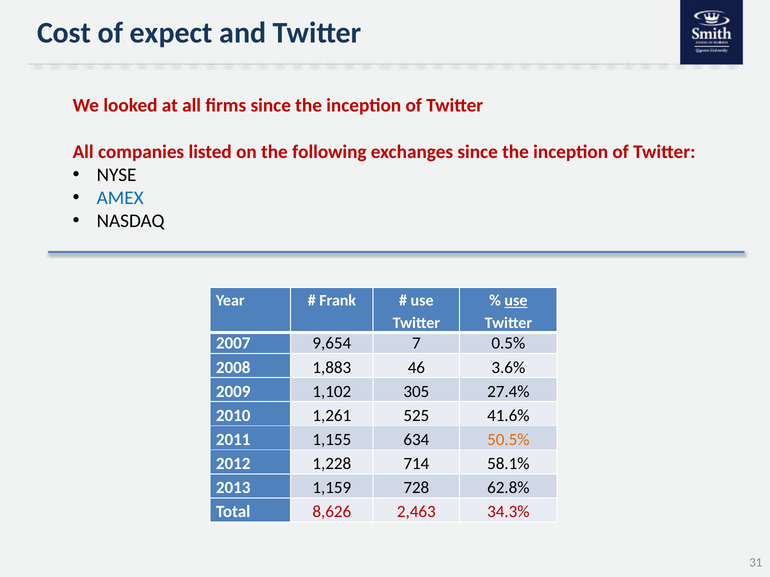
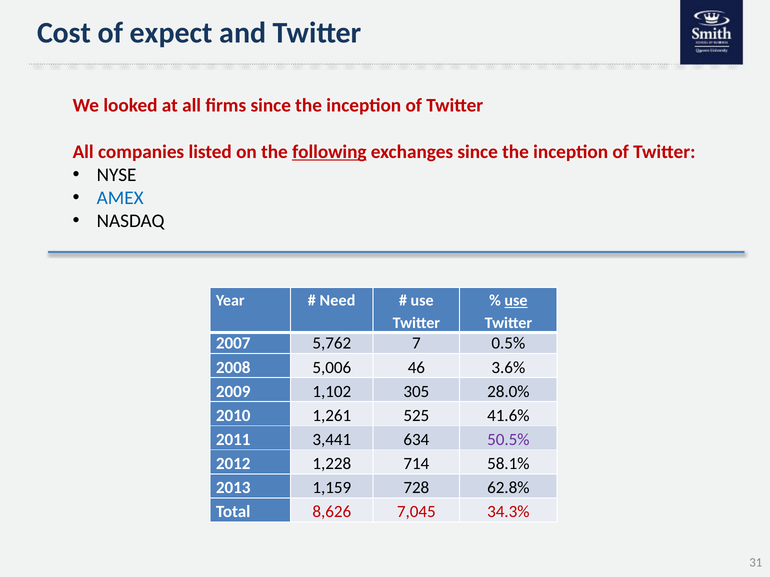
following underline: none -> present (329, 152)
Frank: Frank -> Need (337, 301)
9,654: 9,654 -> 5,762 (332, 344)
1,883: 1,883 -> 5,006 (332, 368)
27.4%: 27.4% -> 28.0% (508, 392)
1,155: 1,155 -> 3,441 (332, 440)
50.5% colour: orange -> purple (508, 440)
2,463: 2,463 -> 7,045 (416, 512)
